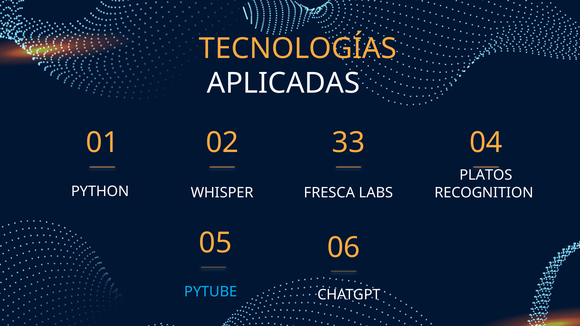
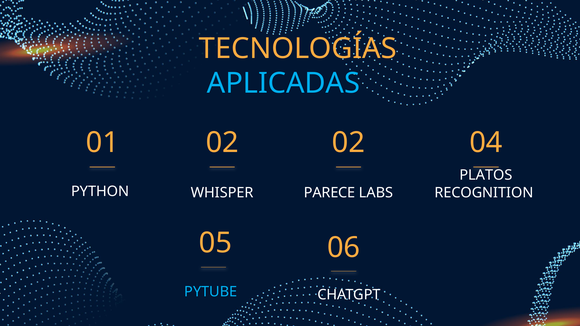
APLICADAS colour: white -> light blue (283, 83)
02 33: 33 -> 02 (349, 143)
FRESCA: FRESCA -> PARECE (330, 193)
